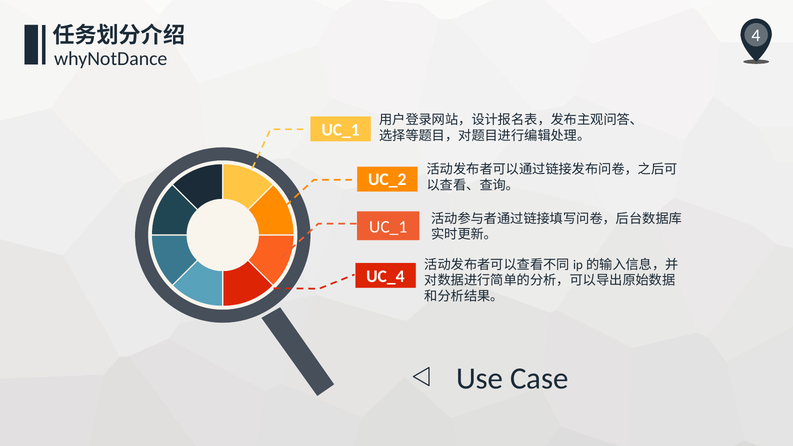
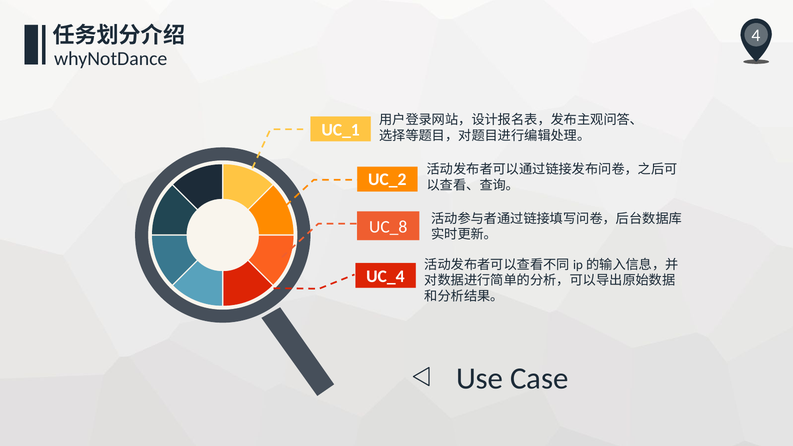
UC_1: UC_1 -> UC_8 (388, 227)
